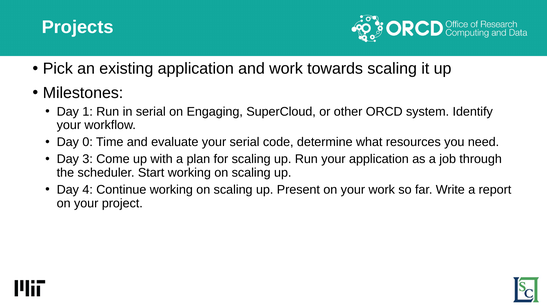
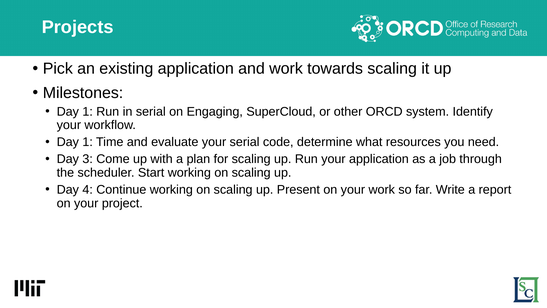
0: 0 -> 1 (88, 142)
